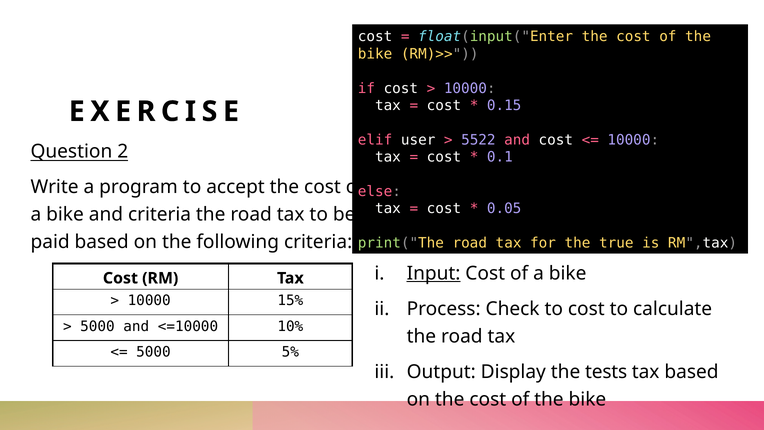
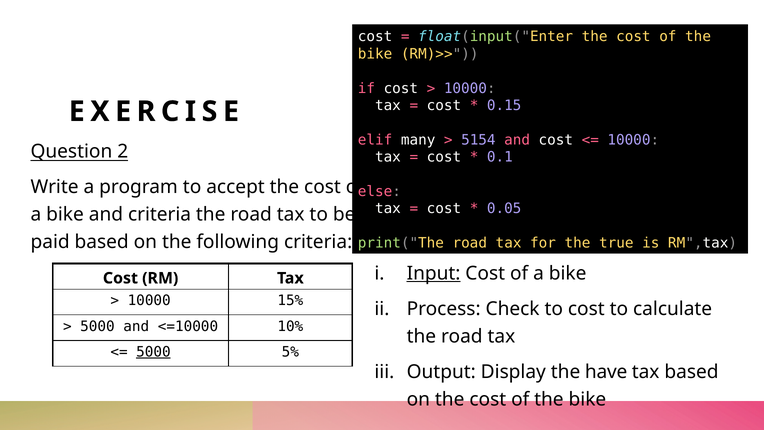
user: user -> many (418, 140)
5522: 5522 -> 5154 (478, 140)
5000 underline: none -> present (153, 352)
tests: tests -> have (606, 372)
